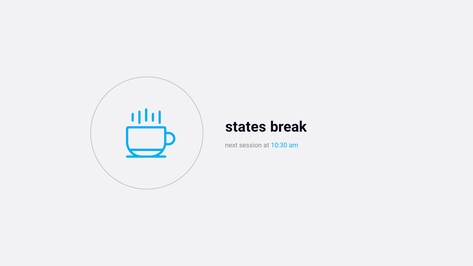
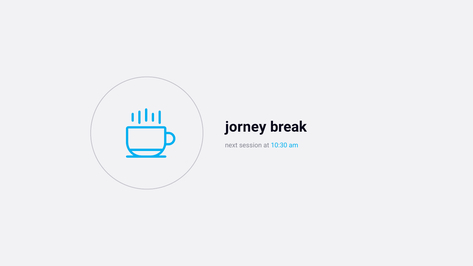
states: states -> jorney (246, 127)
